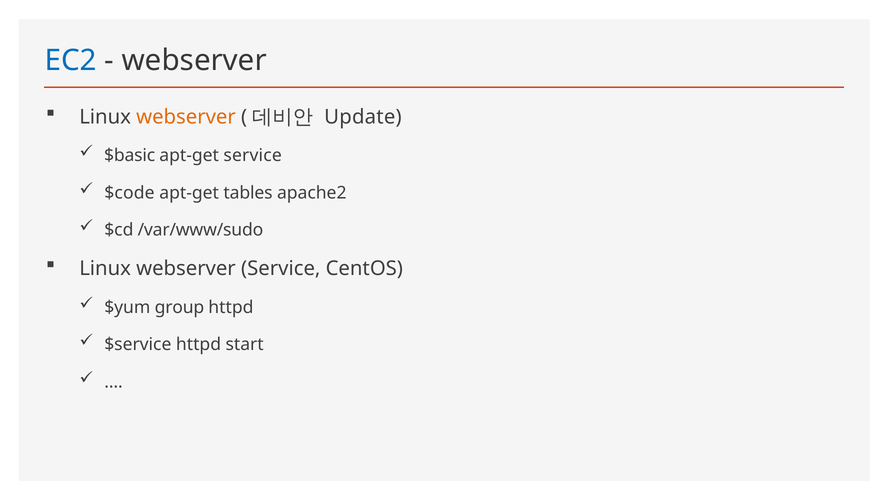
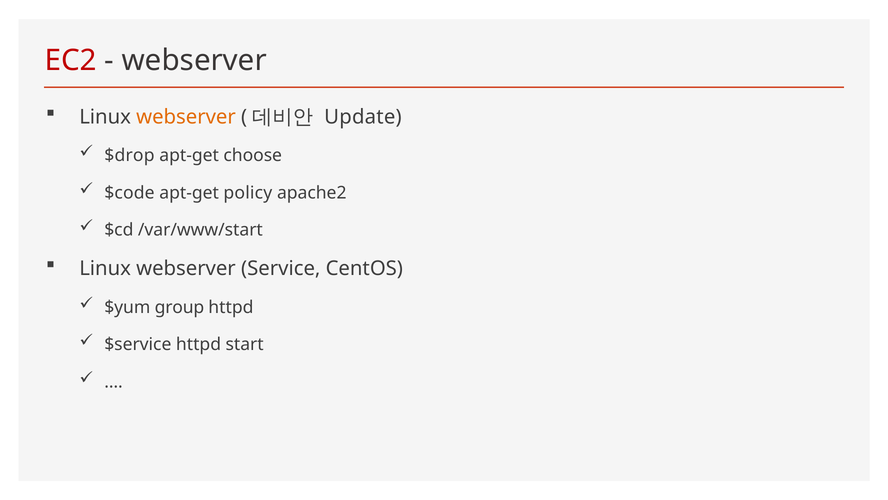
EC2 colour: blue -> red (71, 60)
$basic: $basic -> $drop (129, 155)
apt-get service: service -> choose (253, 155)
tables: tables -> policy (248, 193)
/var/www/sudo: /var/www/sudo -> /var/www/start (200, 230)
